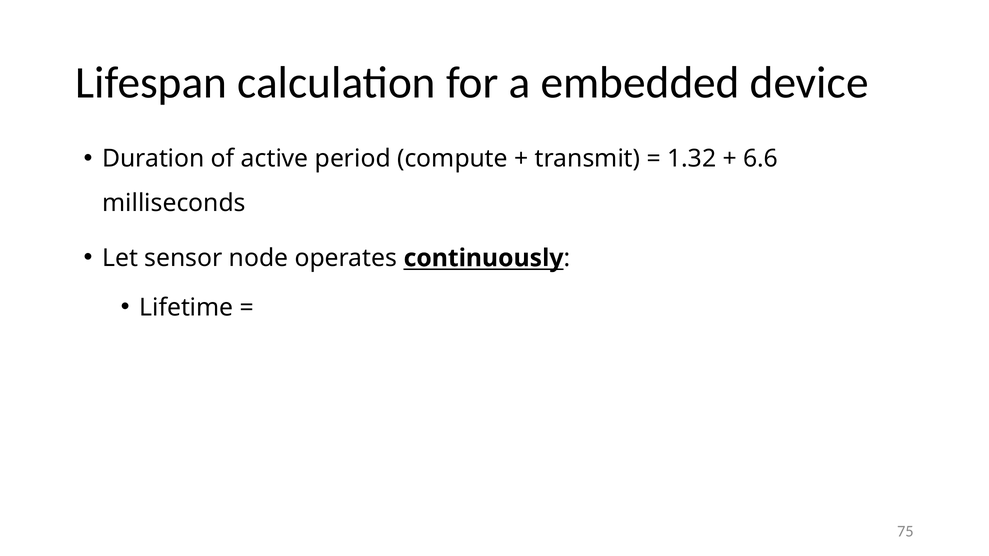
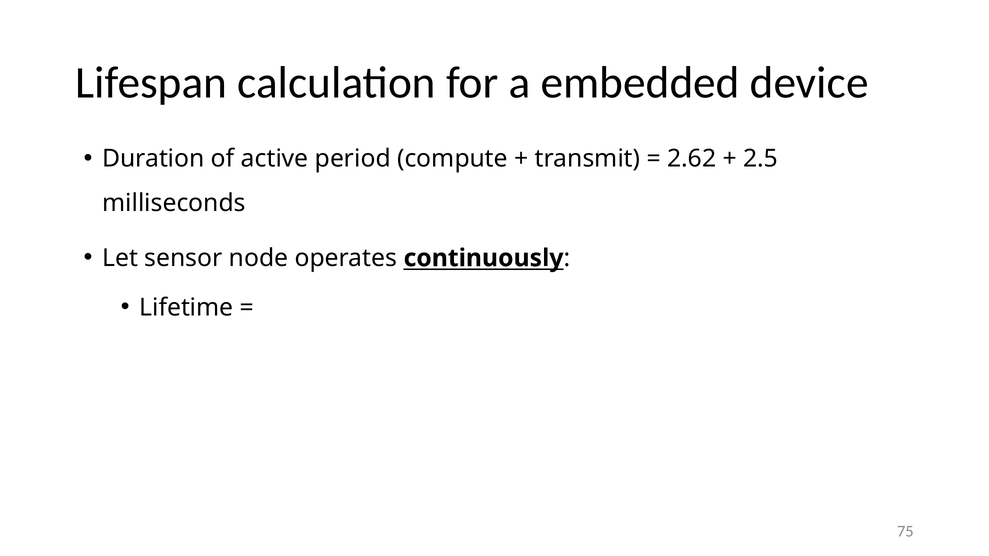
1.32: 1.32 -> 2.62 (692, 159)
6.6: 6.6 -> 2.5 (761, 159)
